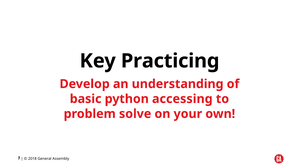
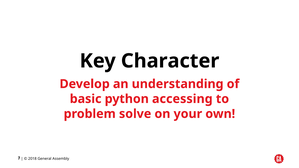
Practicing: Practicing -> Character (170, 61)
